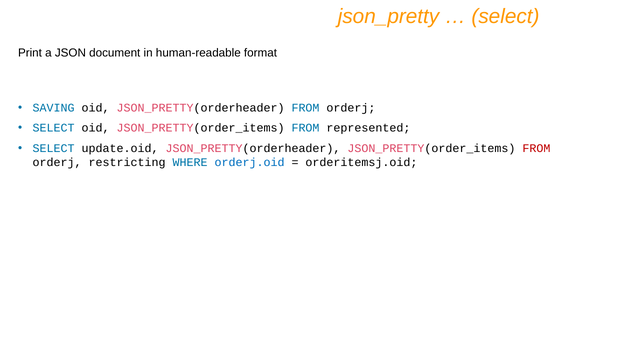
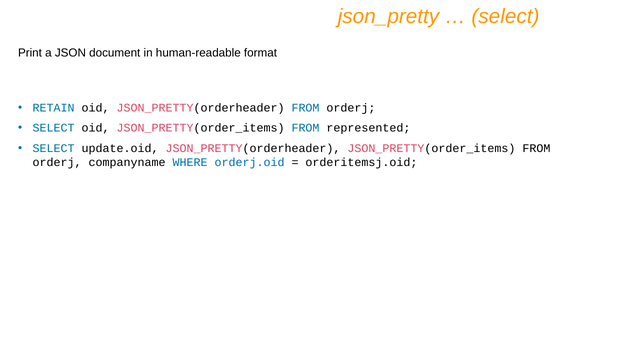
SAVING: SAVING -> RETAIN (54, 108)
FROM colour: red -> black (536, 148)
restricting: restricting -> companyname (127, 162)
